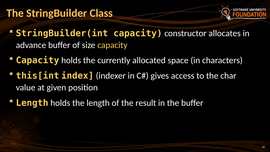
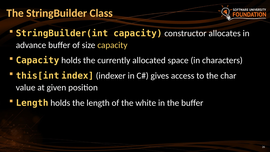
result: result -> white (146, 103)
